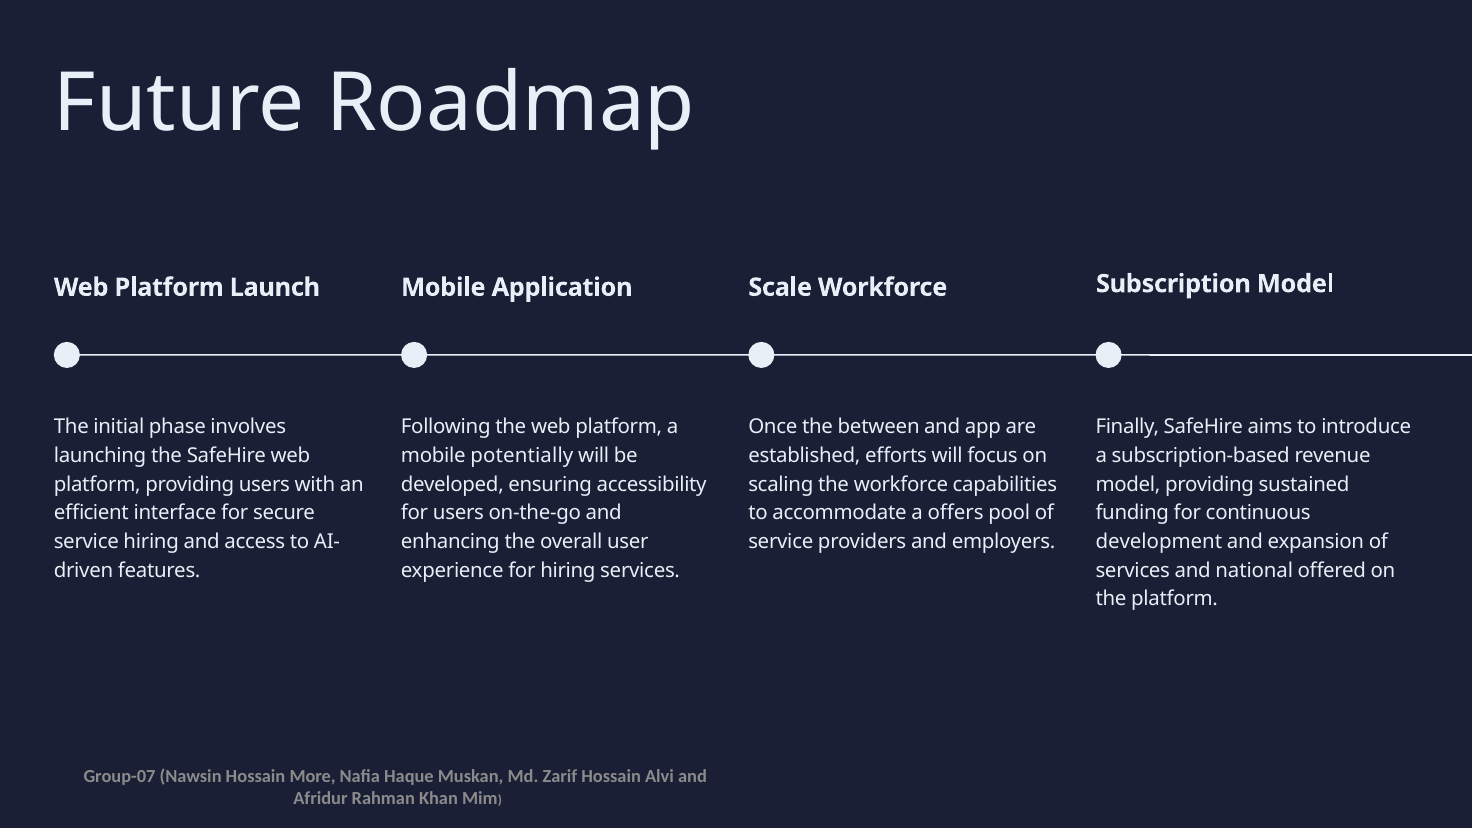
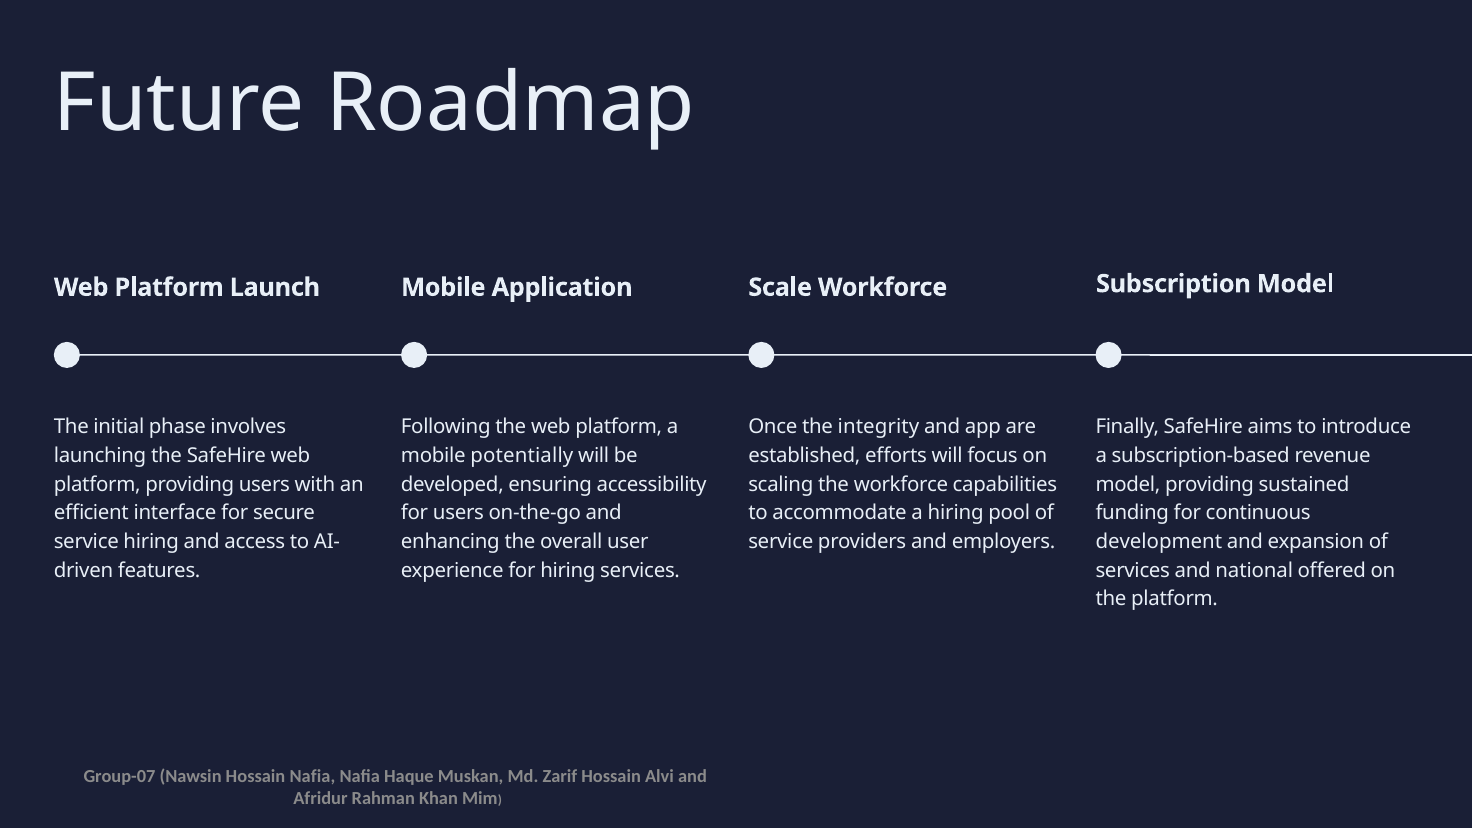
between: between -> integrity (878, 427)
a offers: offers -> hiring (956, 513)
Hossain More: More -> Nafia (312, 777)
